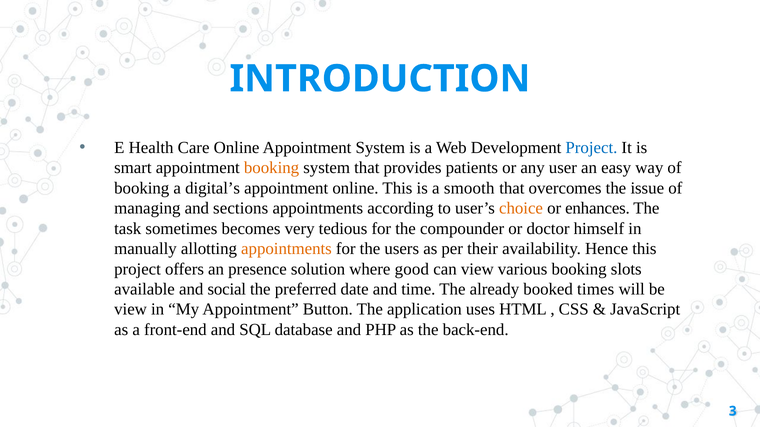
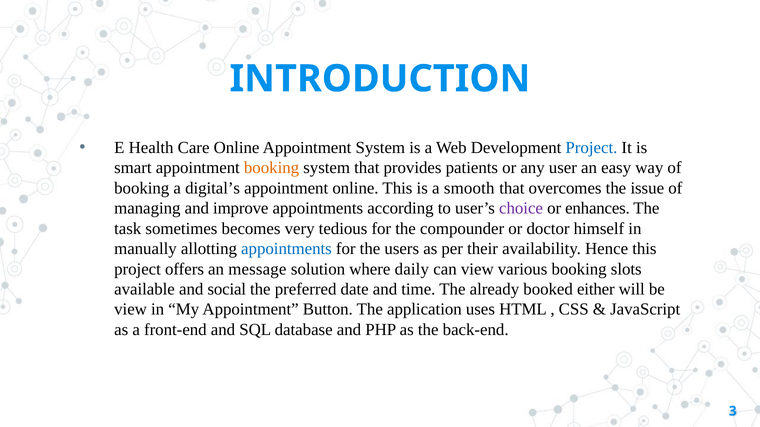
sections: sections -> improve (241, 209)
choice colour: orange -> purple (521, 209)
appointments colour: orange -> blue (286, 249)
presence: presence -> message (257, 269)
good: good -> daily (412, 269)
times: times -> either (596, 290)
